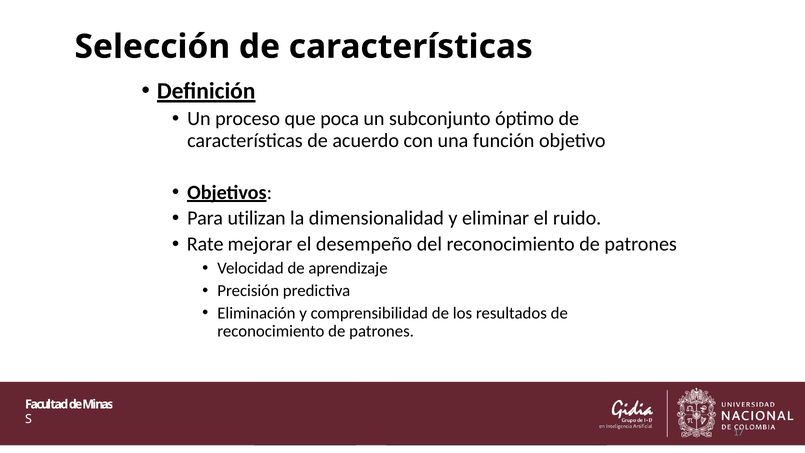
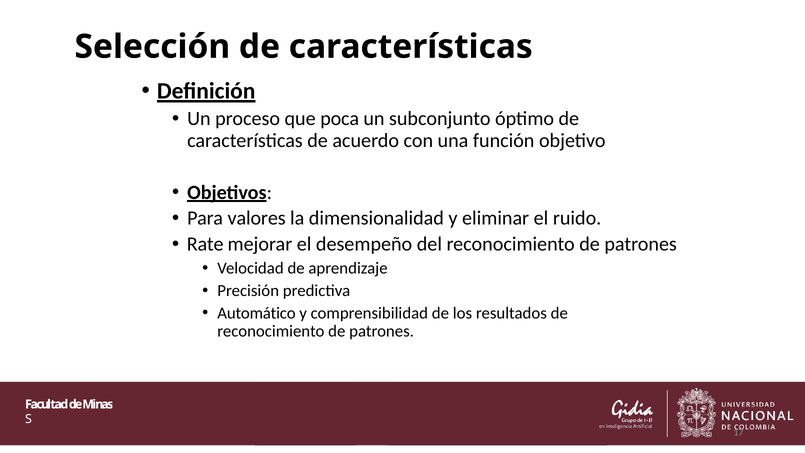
utilizan: utilizan -> valores (257, 218)
Eliminación: Eliminación -> Automático (256, 313)
